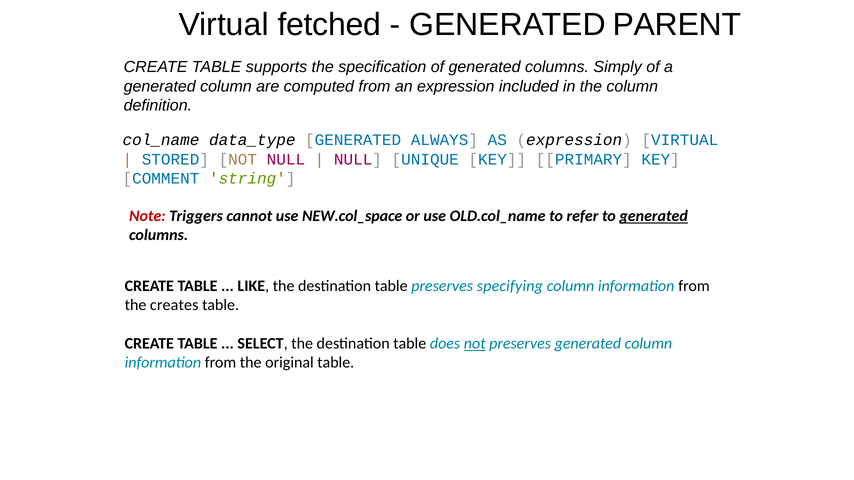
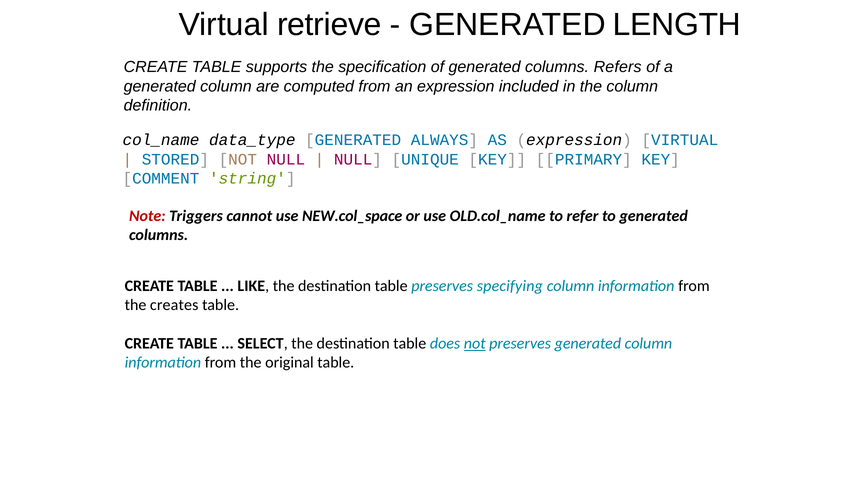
fetched: fetched -> retrieve (329, 25)
PARENT: PARENT -> LENGTH (677, 25)
Simply: Simply -> Refers (618, 67)
generated underline: present -> none (654, 216)
